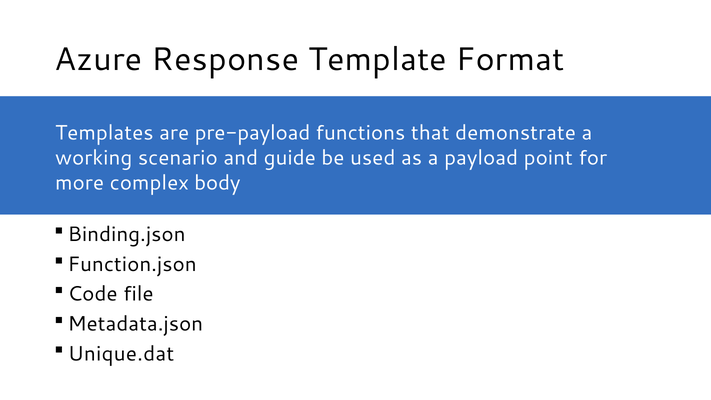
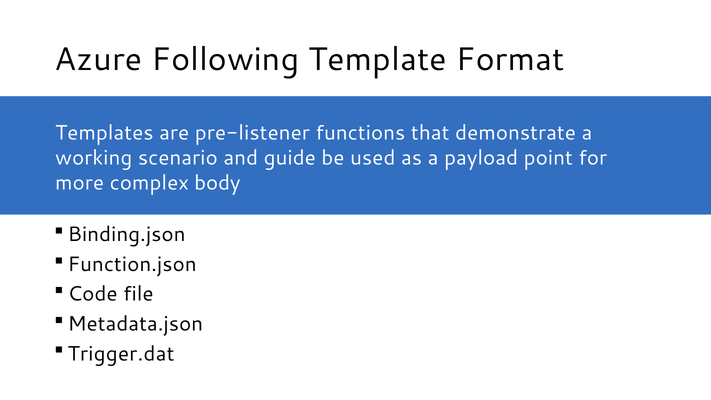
Response: Response -> Following (225, 60)
pre-payload: pre-payload -> pre-listener (252, 133)
Unique.dat: Unique.dat -> Trigger.dat (121, 354)
